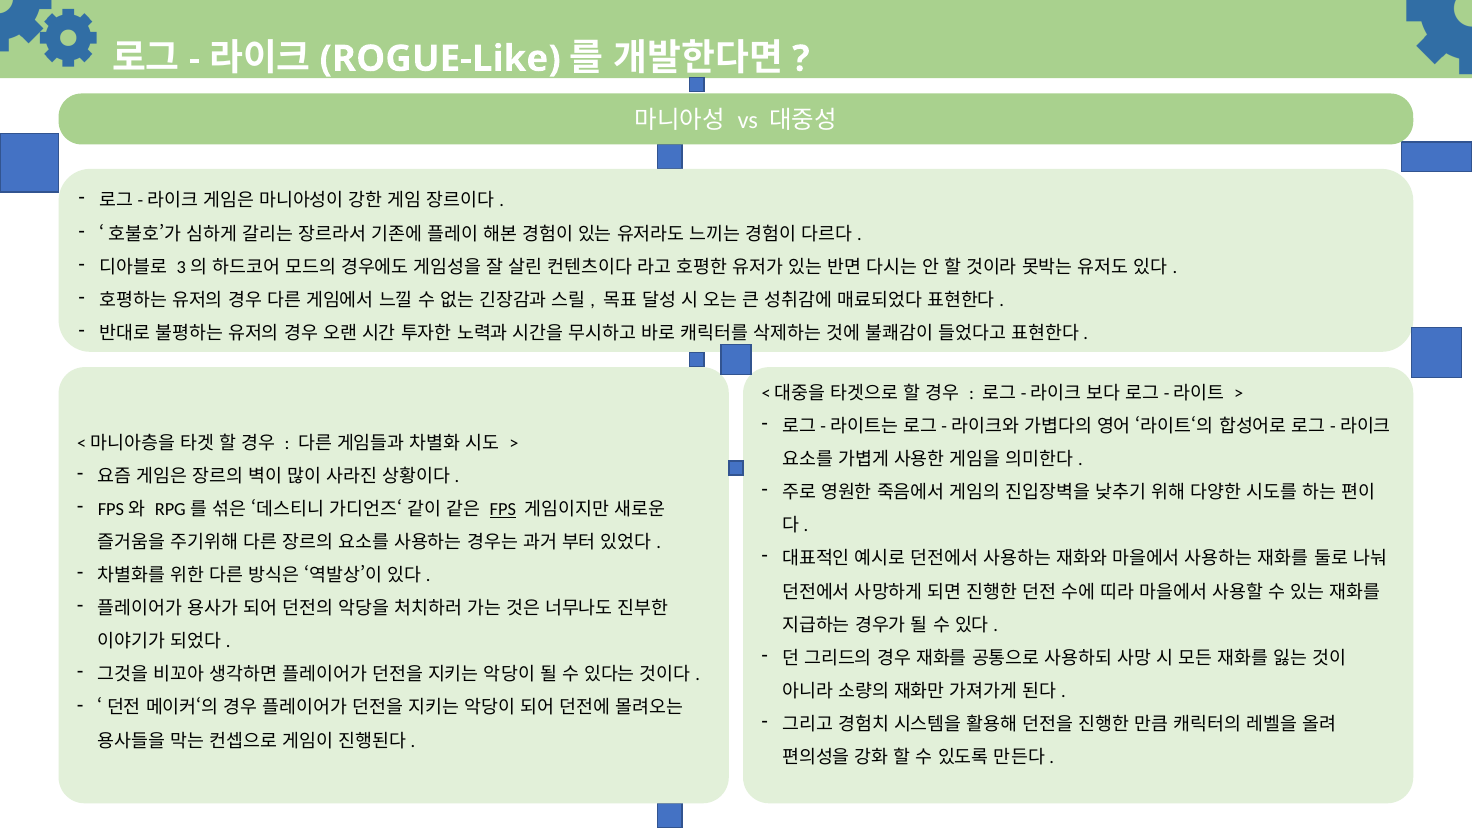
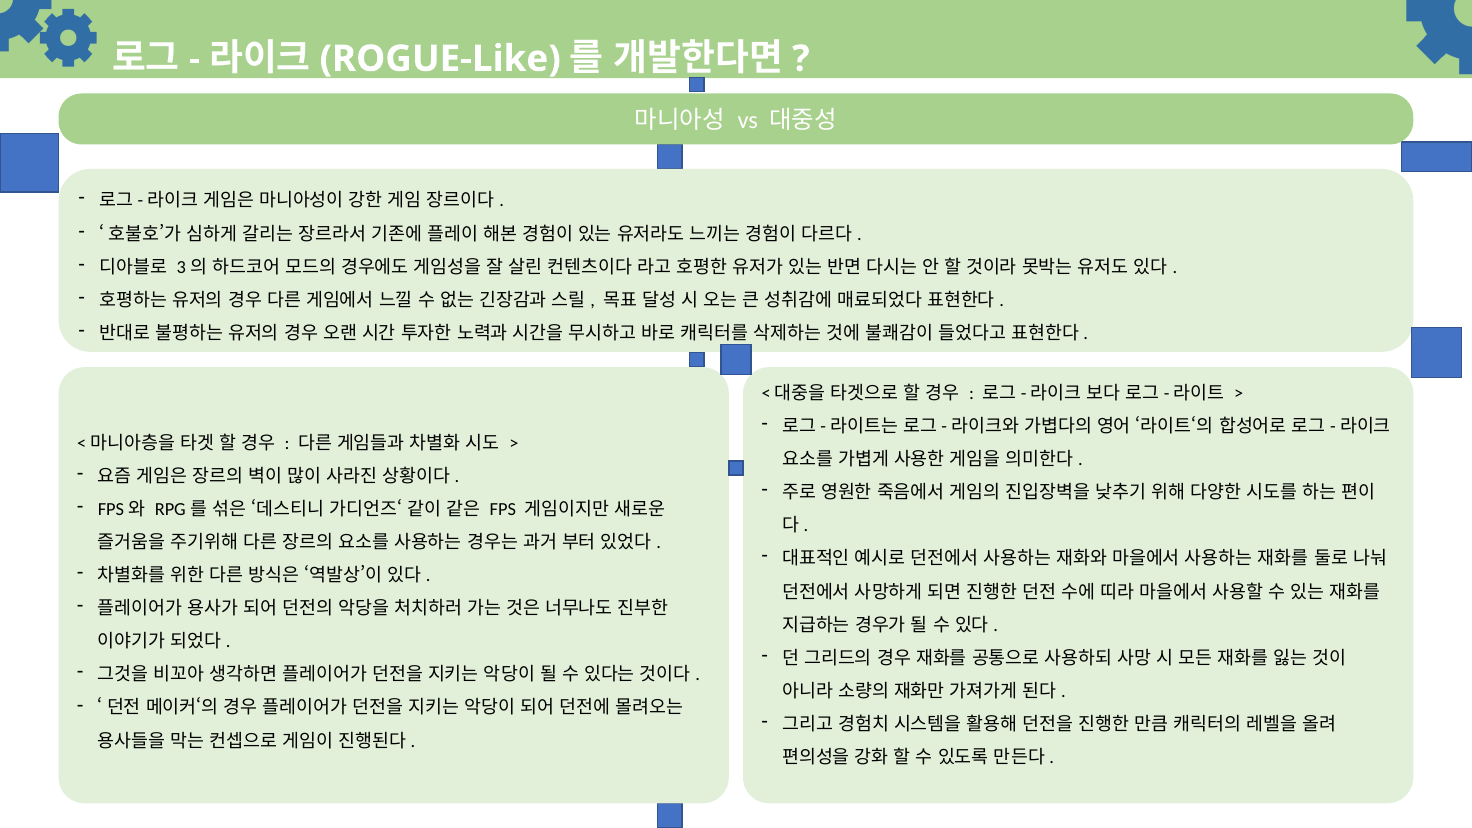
FPS underline: present -> none (503, 509)
